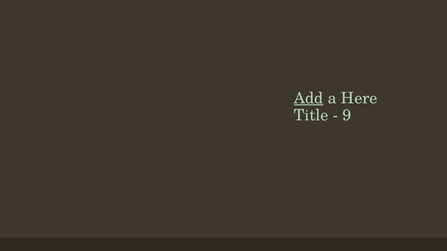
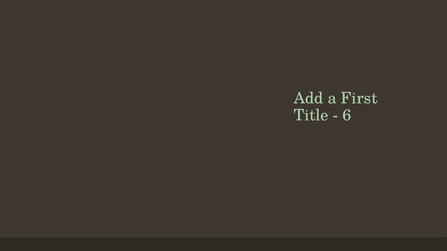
Add underline: present -> none (309, 98)
Here: Here -> First (359, 98)
9: 9 -> 6 (347, 115)
